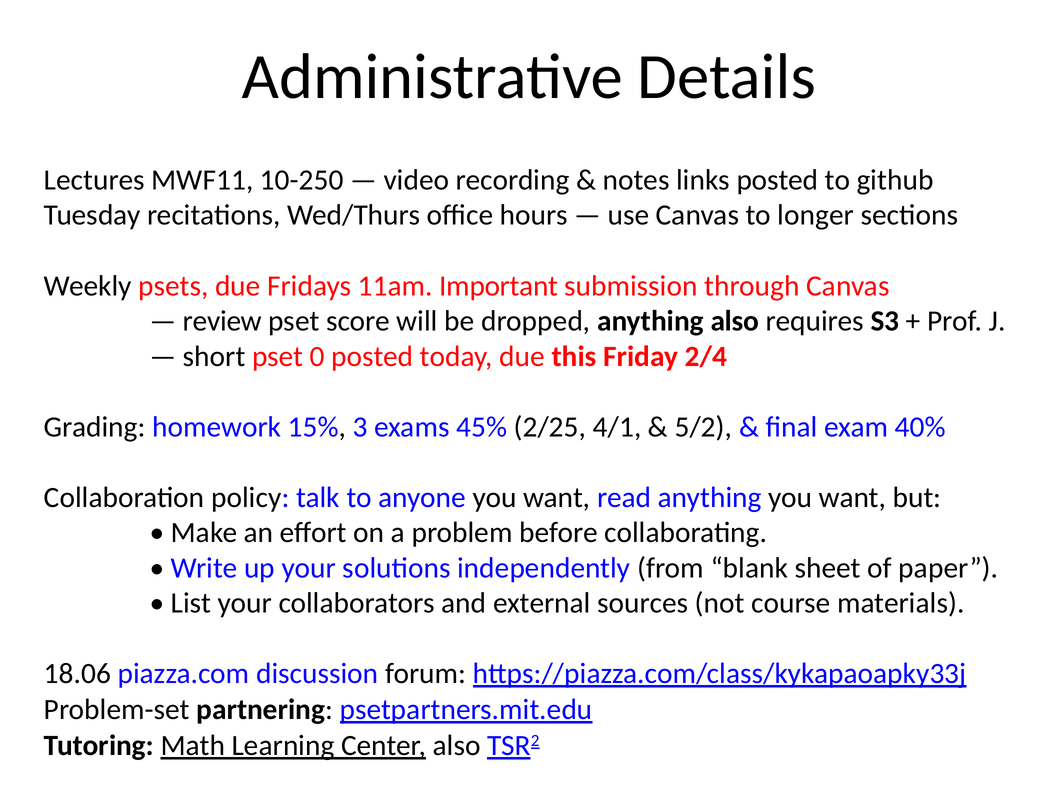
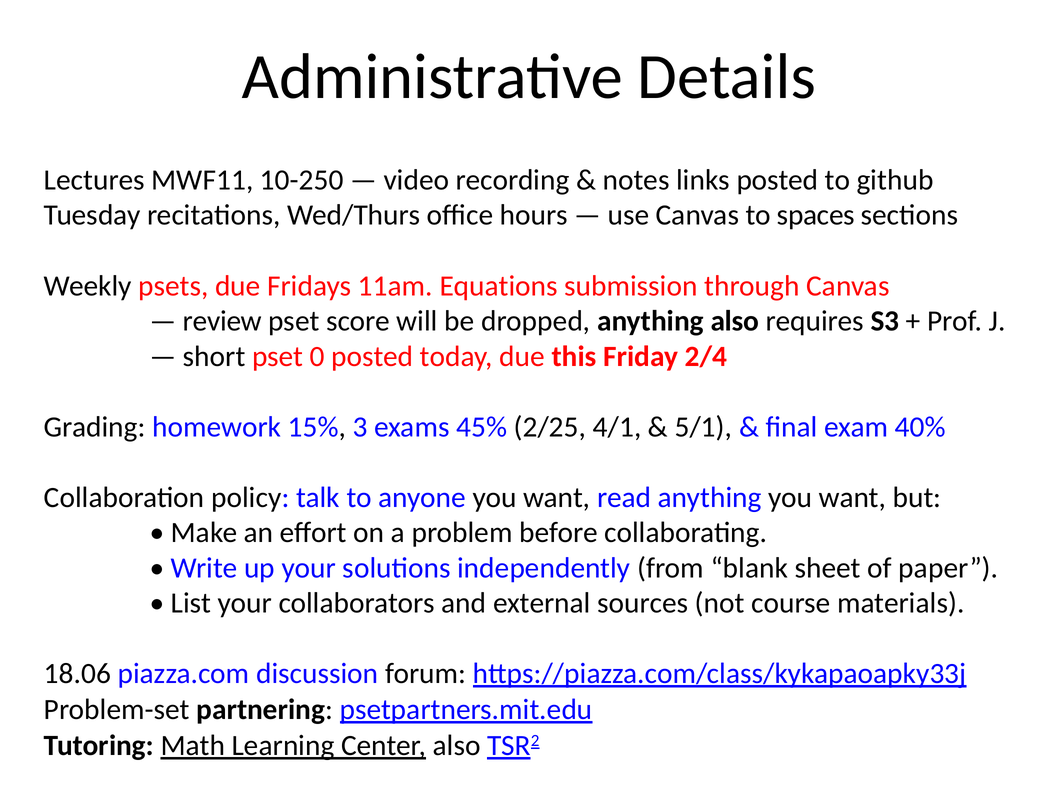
longer: longer -> spaces (816, 215)
Important: Important -> Equations (499, 286)
5/2: 5/2 -> 5/1 (703, 427)
